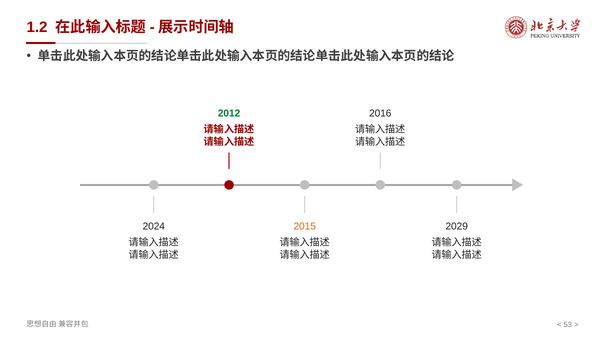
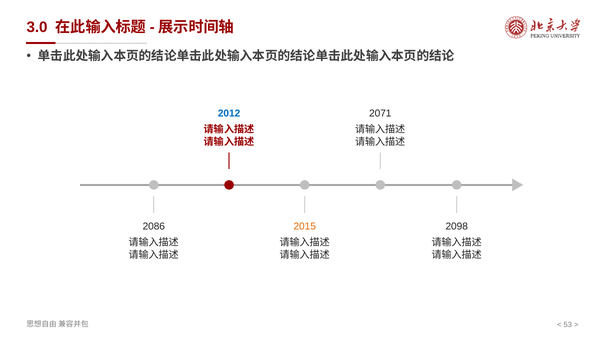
1.2: 1.2 -> 3.0 (37, 27)
2012 colour: green -> blue (229, 113)
2016: 2016 -> 2071 (380, 113)
2024: 2024 -> 2086 (154, 227)
2029: 2029 -> 2098 (457, 227)
